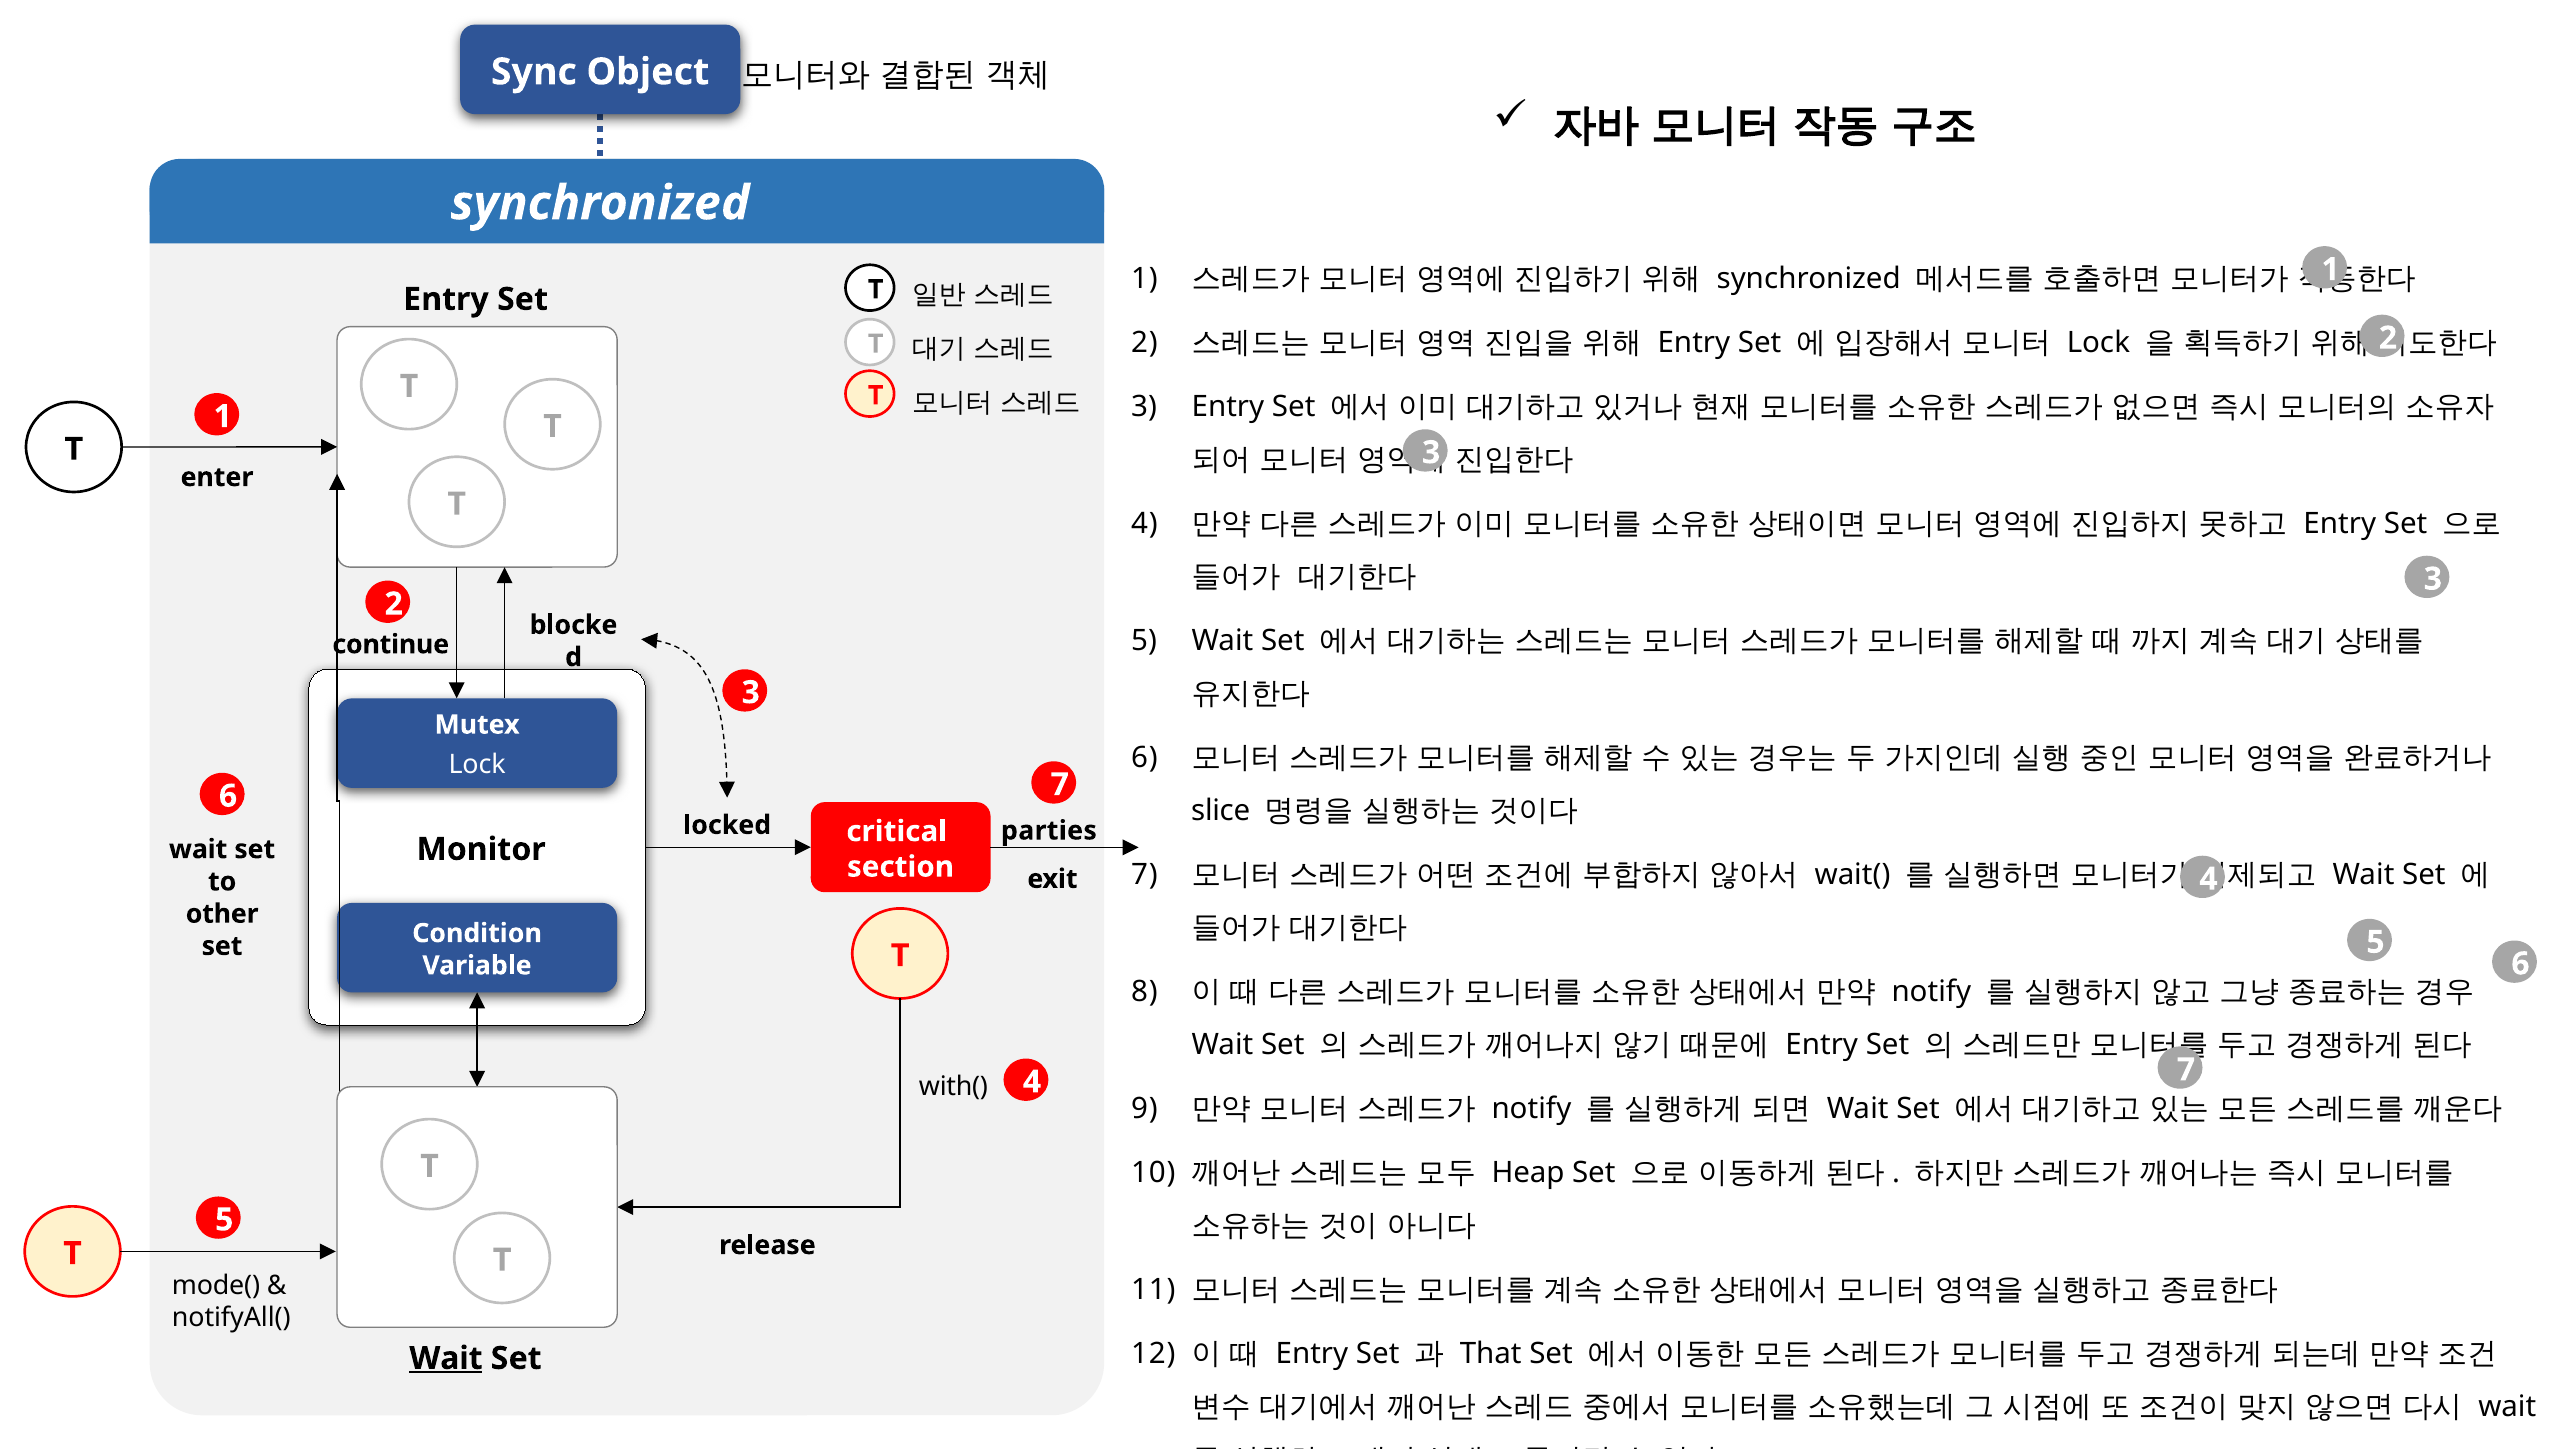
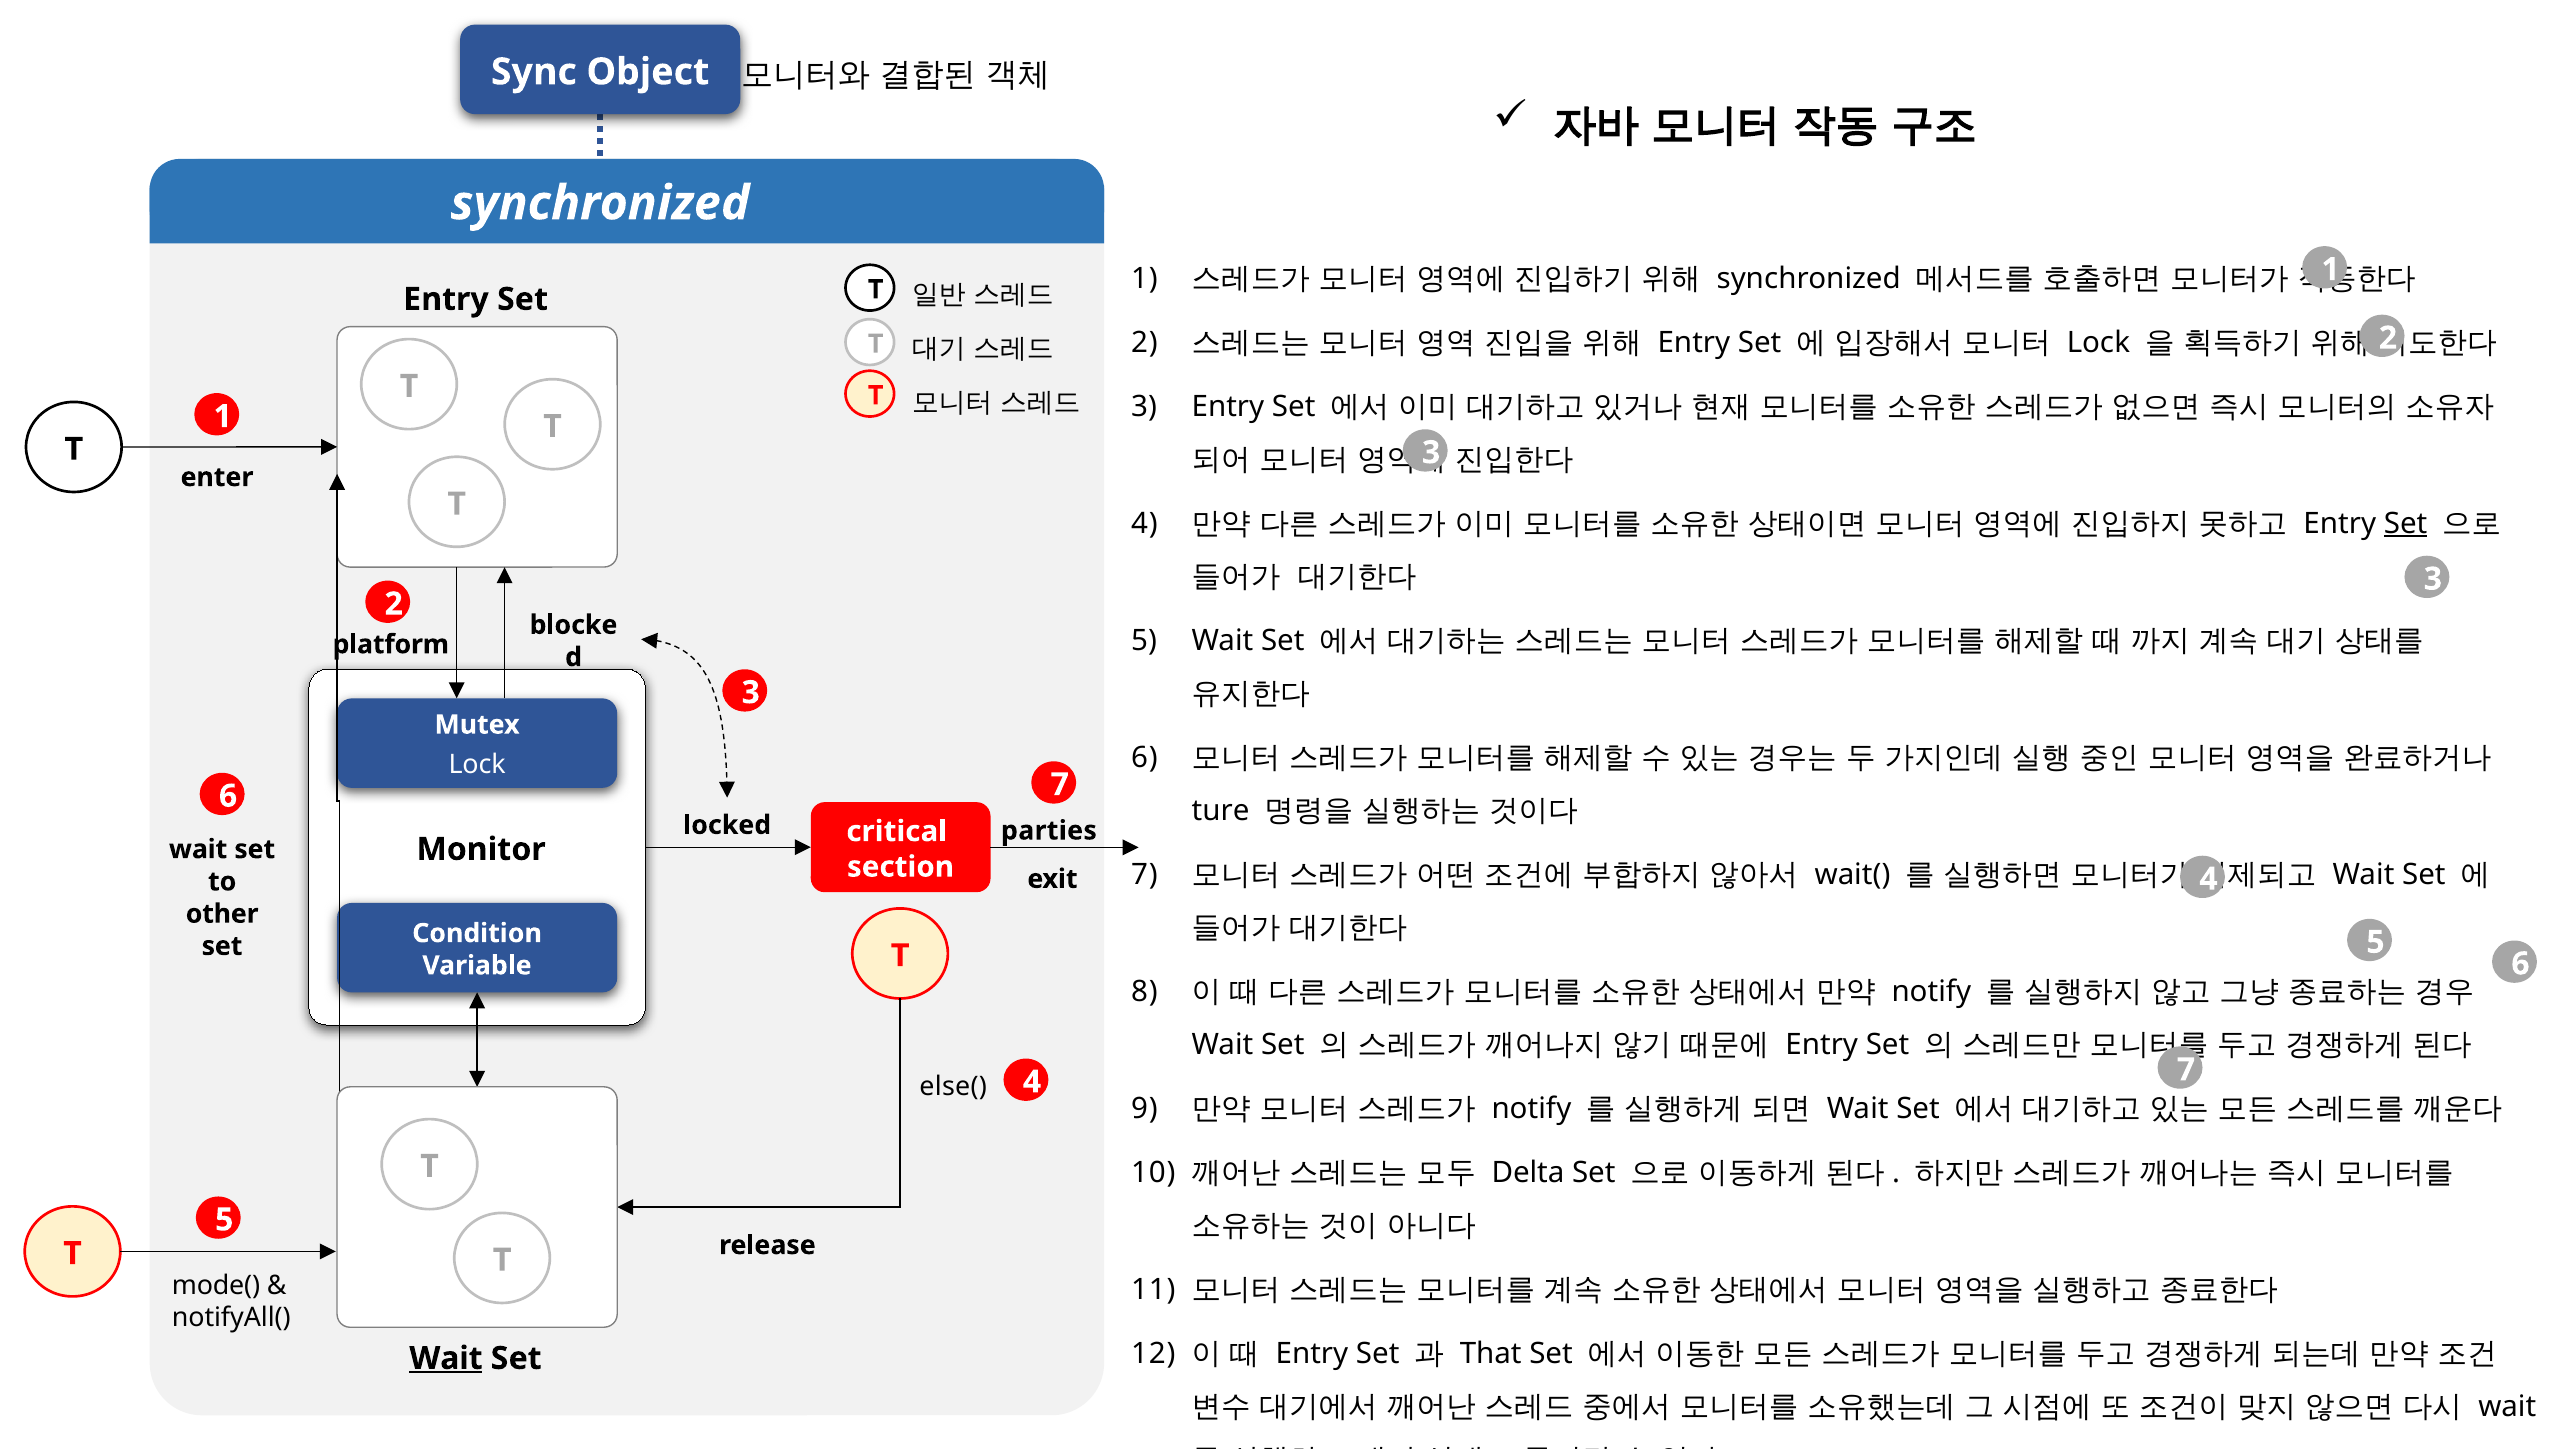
Set underline: none -> present (2406, 524)
continue: continue -> platform (391, 644)
slice: slice -> ture (1221, 811)
with(: with( -> else( (953, 1086)
Heap: Heap -> Delta (1528, 1173)
